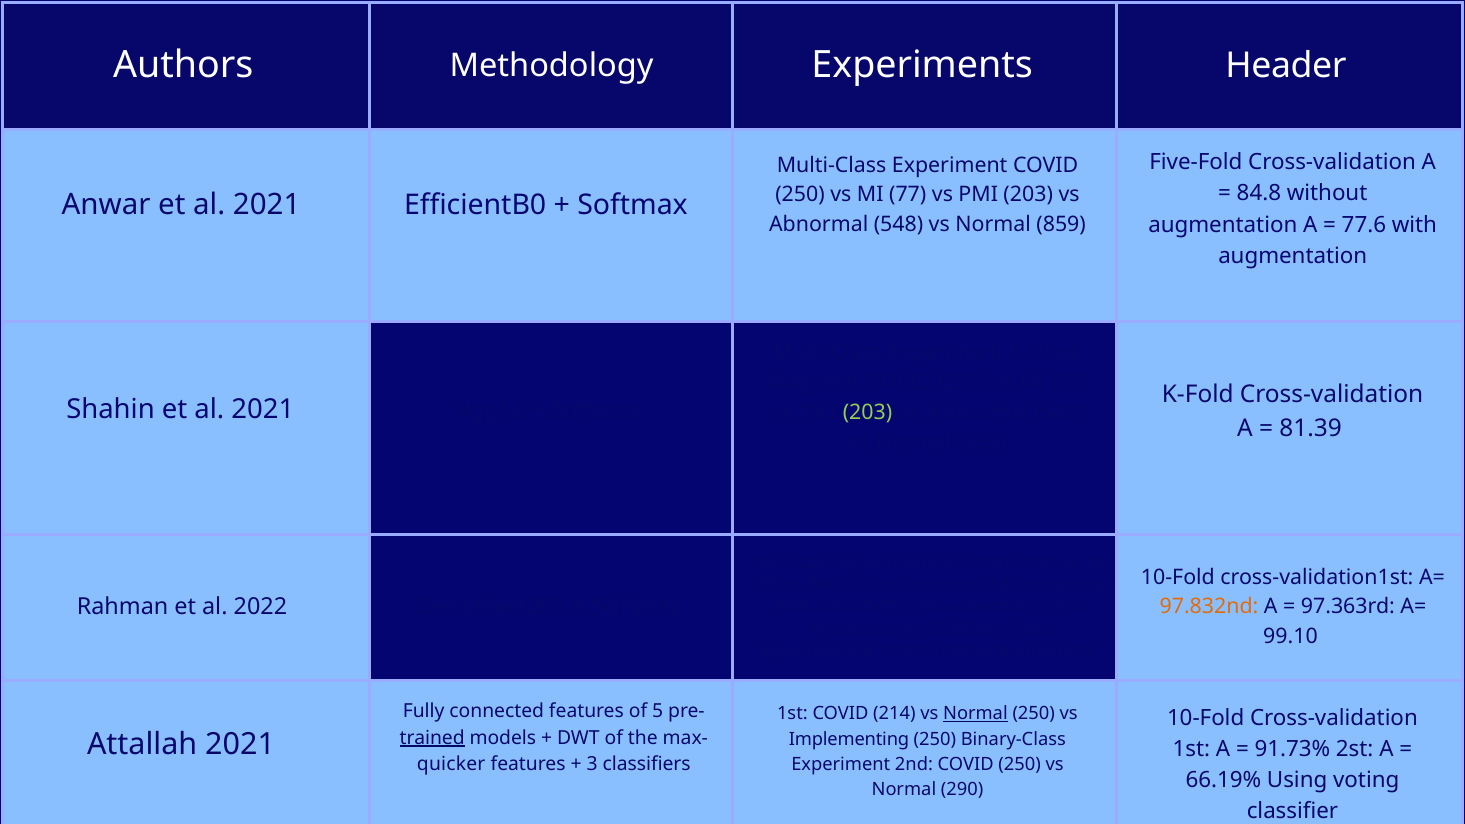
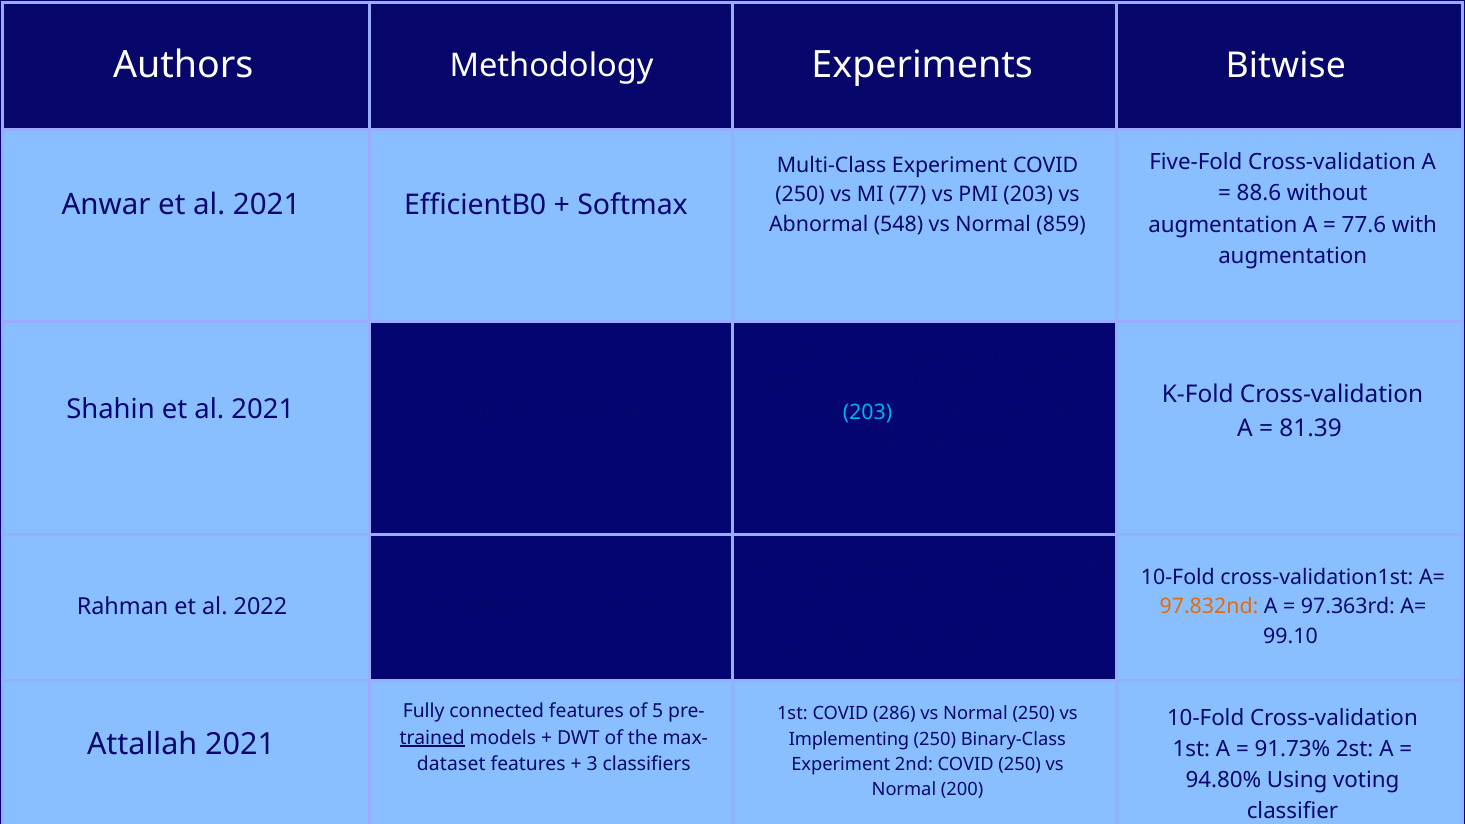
Header: Header -> Bitwise (1286, 66)
84.8: 84.8 -> 88.6 (1259, 194)
203 colour: light green -> light blue (868, 412)
214: 214 -> 286 (894, 714)
Normal underline: present -> none (975, 714)
quicker: quicker -> dataset (451, 764)
66.19%: 66.19% -> 94.80% (1223, 780)
290: 290 -> 200 (962, 789)
